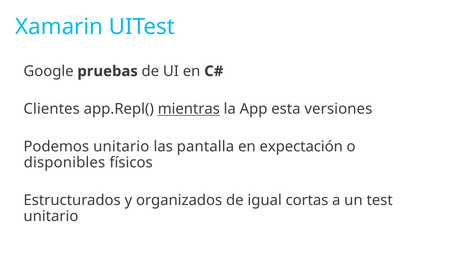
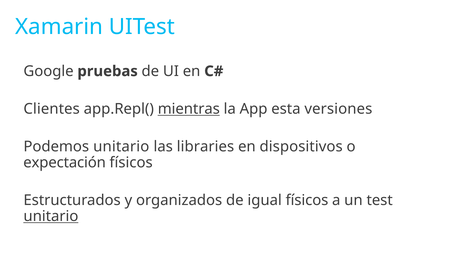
pantalla: pantalla -> libraries (205, 147)
expectación: expectación -> dispositivos (301, 147)
disponibles: disponibles -> expectación (65, 163)
igual cortas: cortas -> físicos (307, 201)
unitario underline: none -> present (51, 217)
